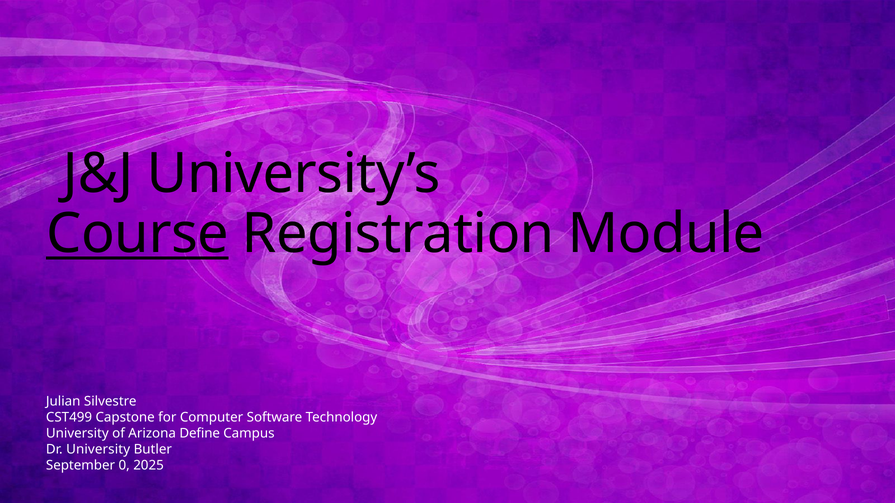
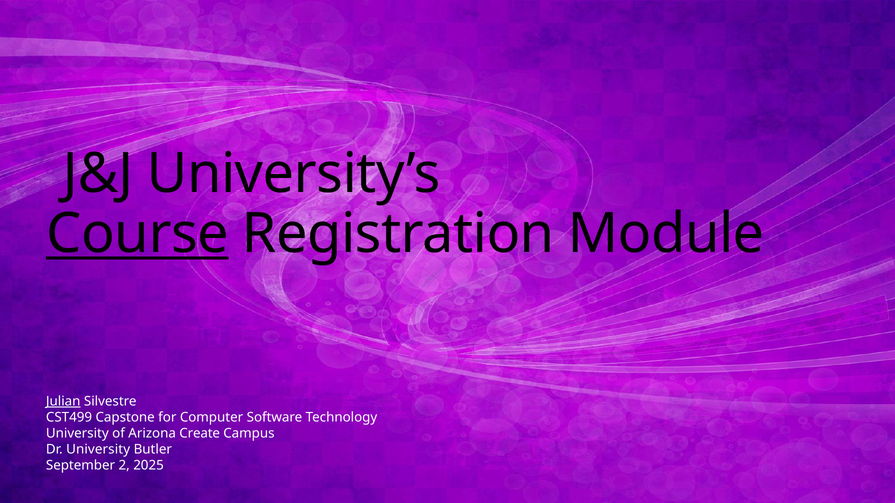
Julian underline: none -> present (63, 402)
Define: Define -> Create (200, 434)
0: 0 -> 2 (124, 466)
